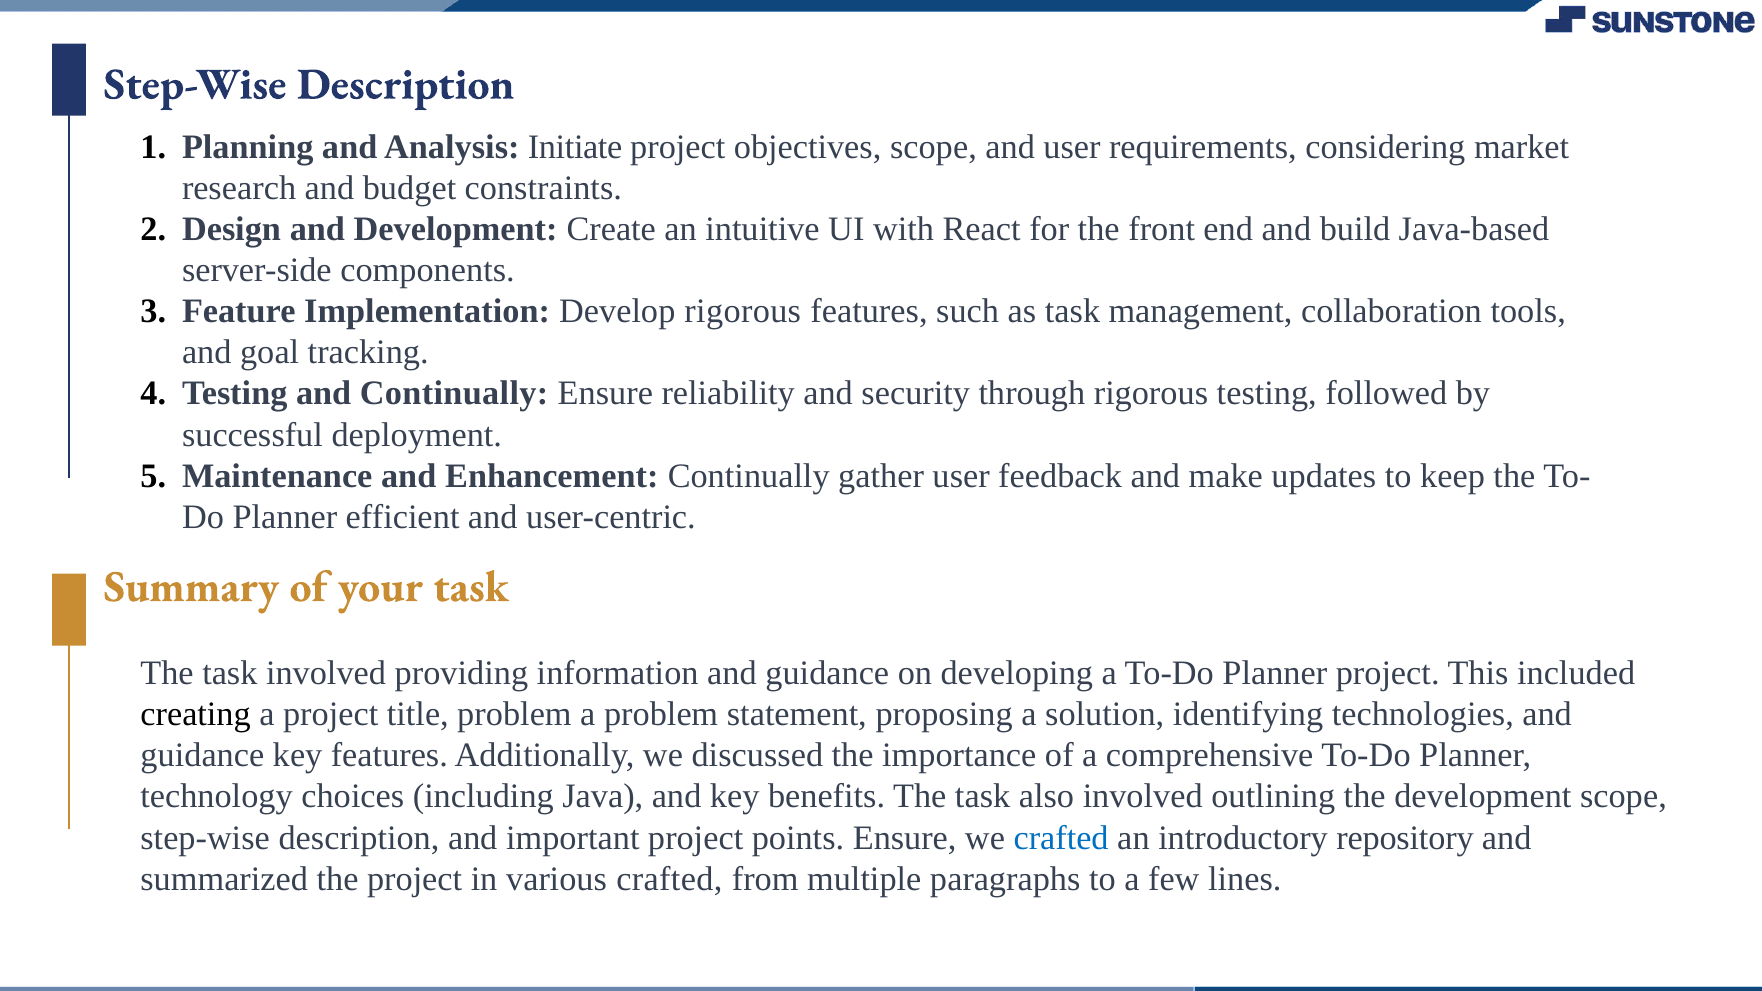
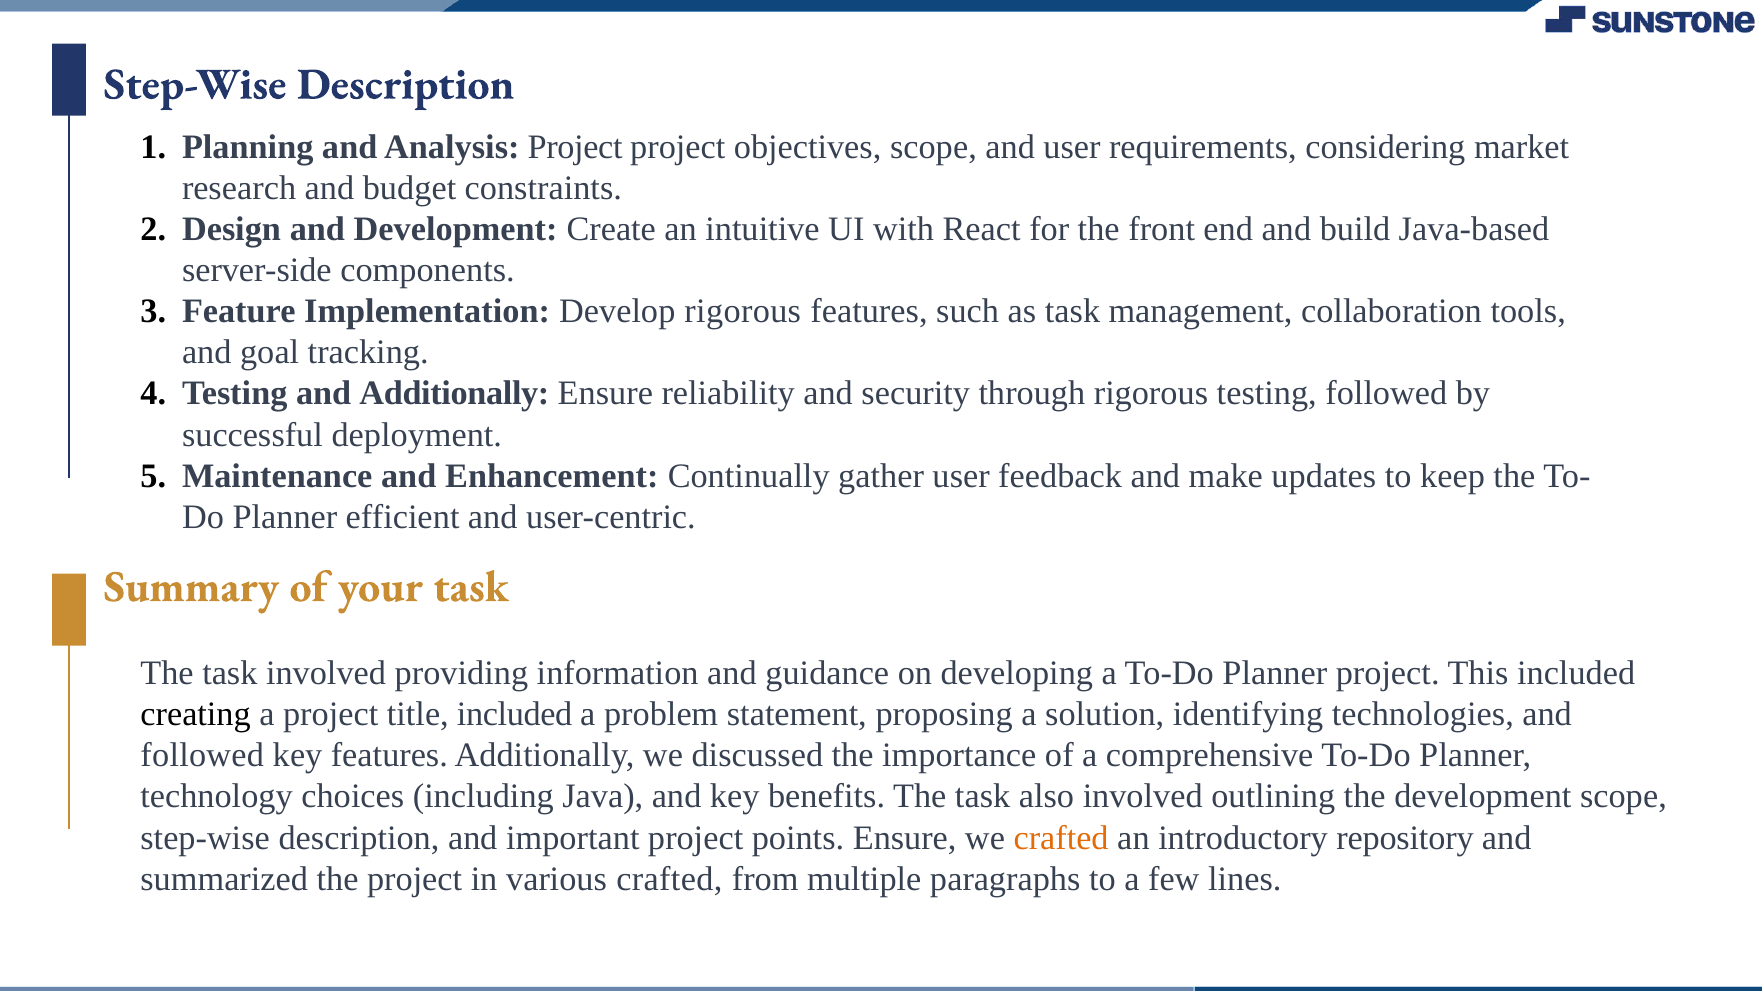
Analysis Initiate: Initiate -> Project (575, 147)
and Continually: Continually -> Additionally (454, 394)
title problem: problem -> included (515, 714)
guidance: guidance -> followed (202, 756)
crafted colour: blue -> orange (1061, 838)
